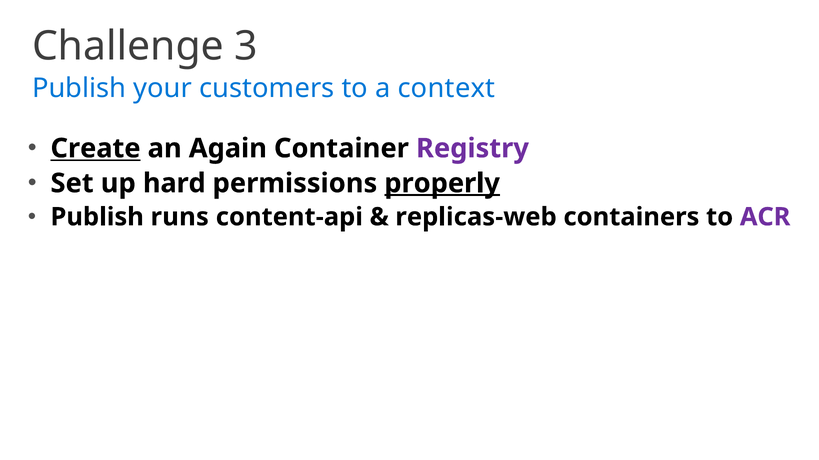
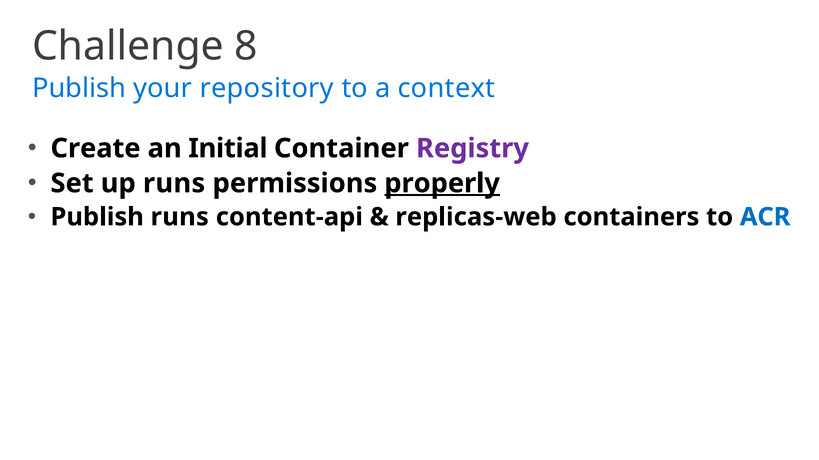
3: 3 -> 8 (246, 46)
customers: customers -> repository (267, 89)
Create underline: present -> none (96, 149)
Again: Again -> Initial (228, 149)
up hard: hard -> runs (174, 184)
ACR colour: purple -> blue (765, 217)
